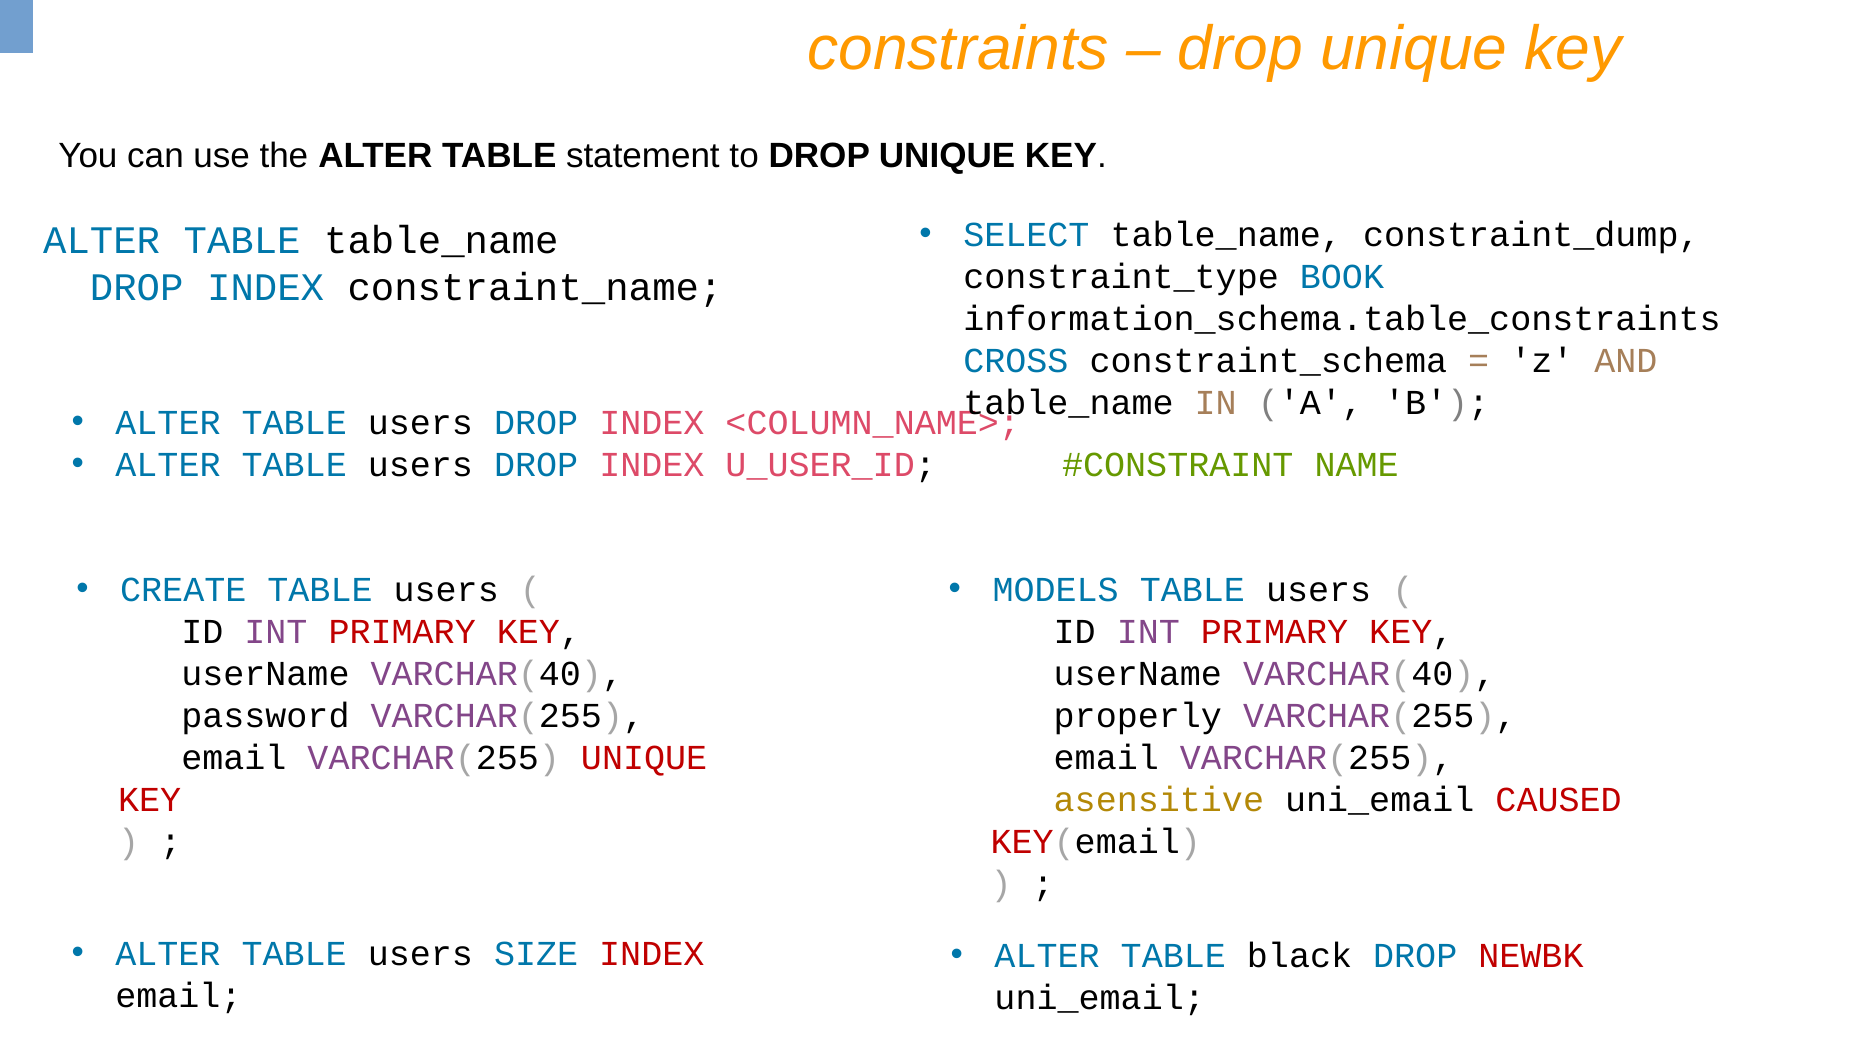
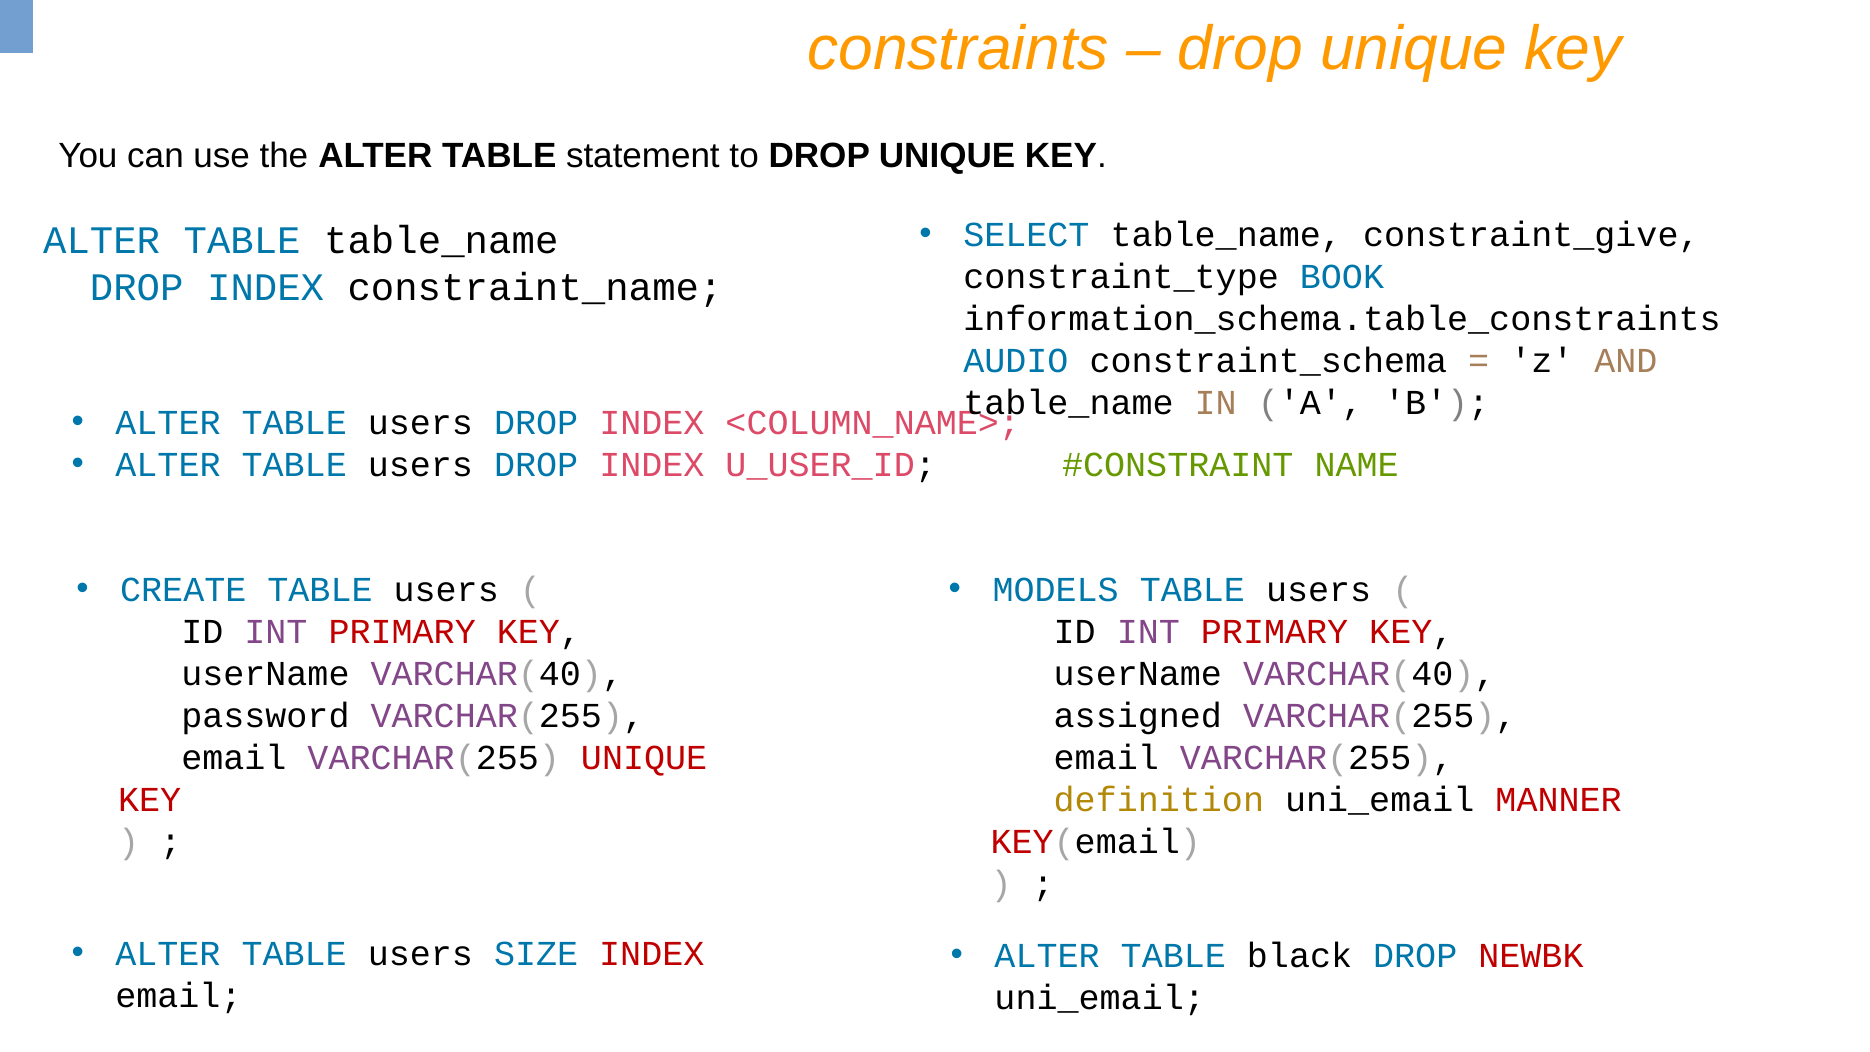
constraint_dump: constraint_dump -> constraint_give (1531, 235)
CROSS: CROSS -> AUDIO (1016, 361)
properly: properly -> assigned (1138, 716)
asensitive: asensitive -> definition (1159, 800)
CAUSED: CAUSED -> MANNER (1559, 800)
